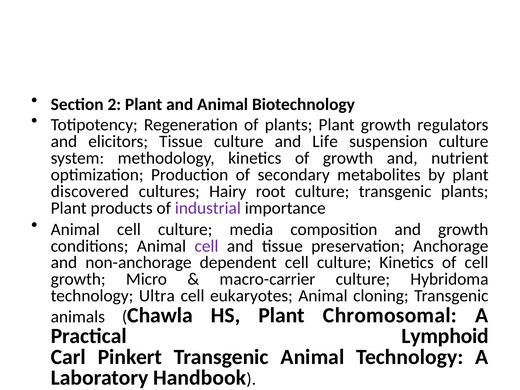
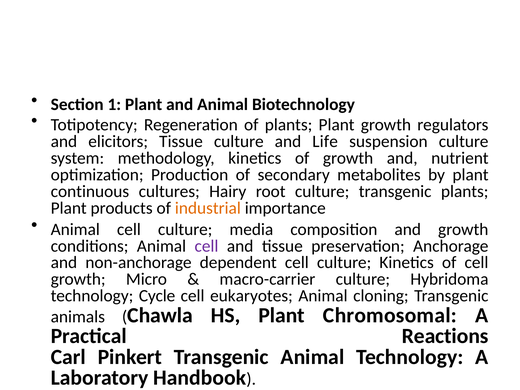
2: 2 -> 1 (114, 105)
discovered: discovered -> continuous (90, 191)
industrial colour: purple -> orange (208, 208)
Ultra: Ultra -> Cycle (157, 296)
Lymphoid: Lymphoid -> Reactions (445, 336)
